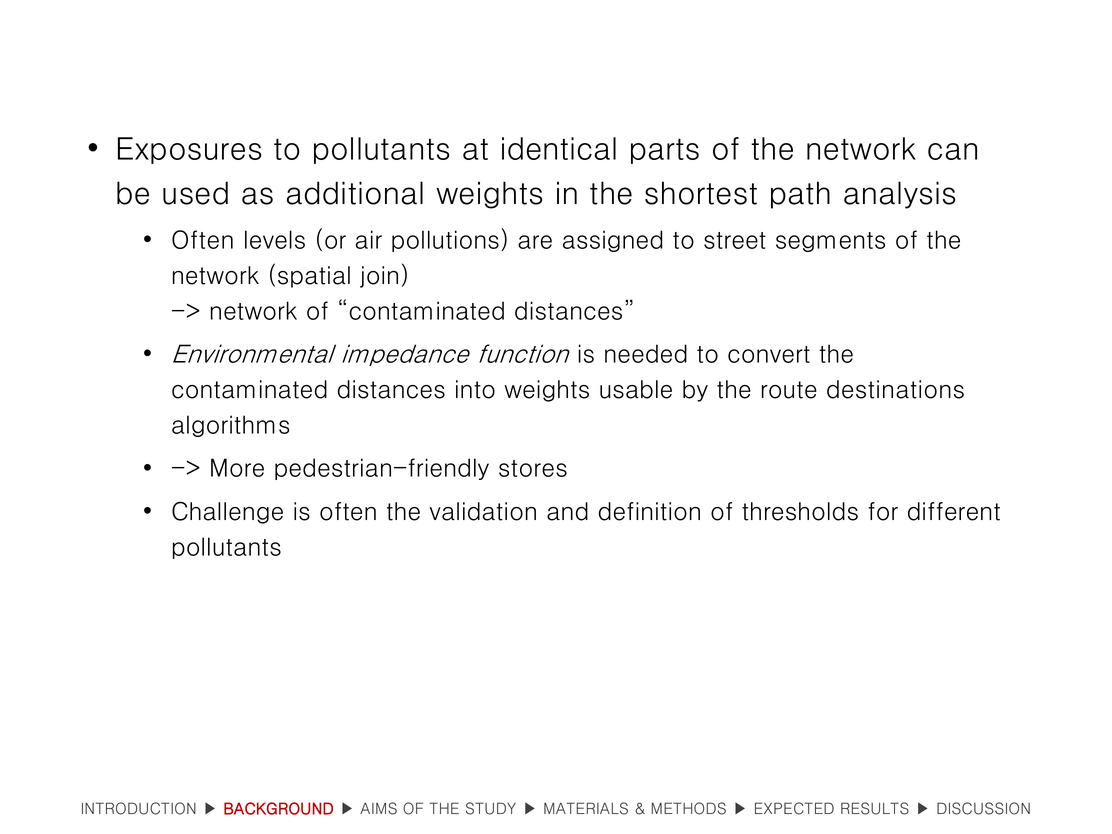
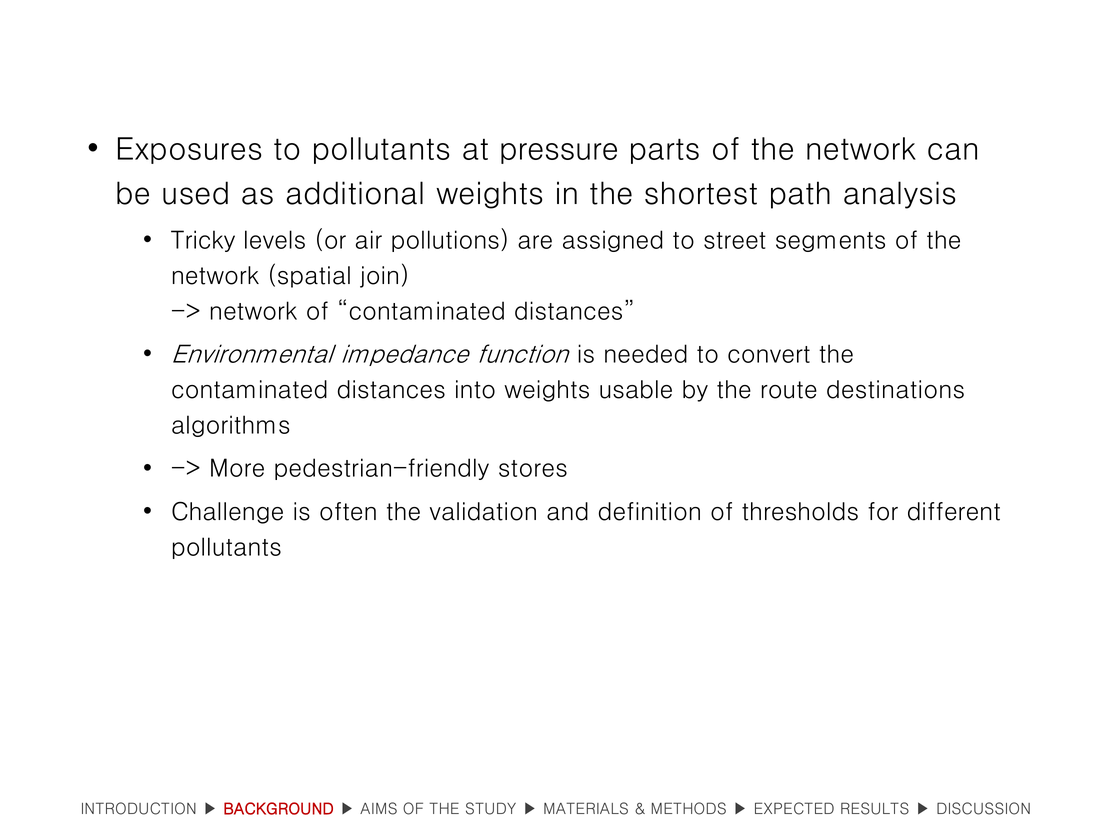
identical: identical -> pressure (559, 149)
Often: Often -> Tricky (203, 240)
